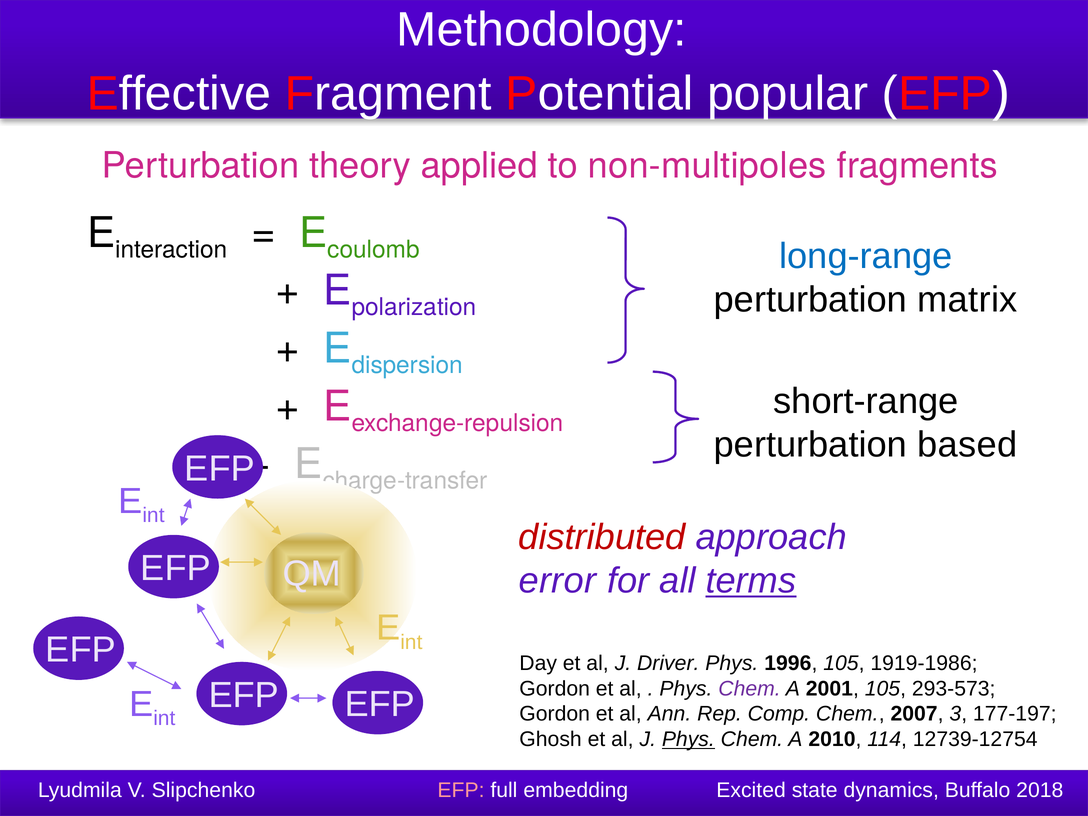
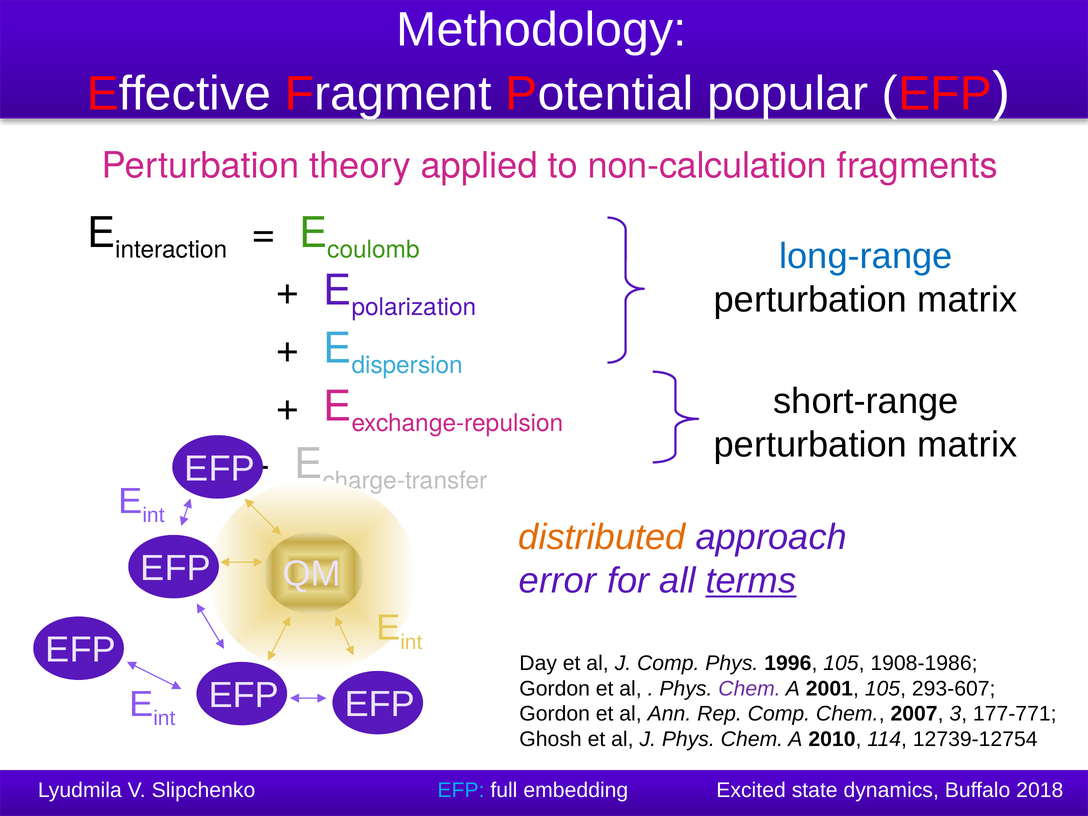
non-multipoles: non-multipoles -> non-calculation (707, 166)
based: based -> matrix (967, 445)
distributed colour: red -> orange (602, 537)
J Driver: Driver -> Comp (668, 663)
1919-1986: 1919-1986 -> 1908-1986 (924, 663)
293-573: 293-573 -> 293-607 (954, 689)
177-197: 177-197 -> 177-771 (1015, 714)
Phys underline: present -> none (688, 739)
EFP colour: pink -> light blue (461, 790)
